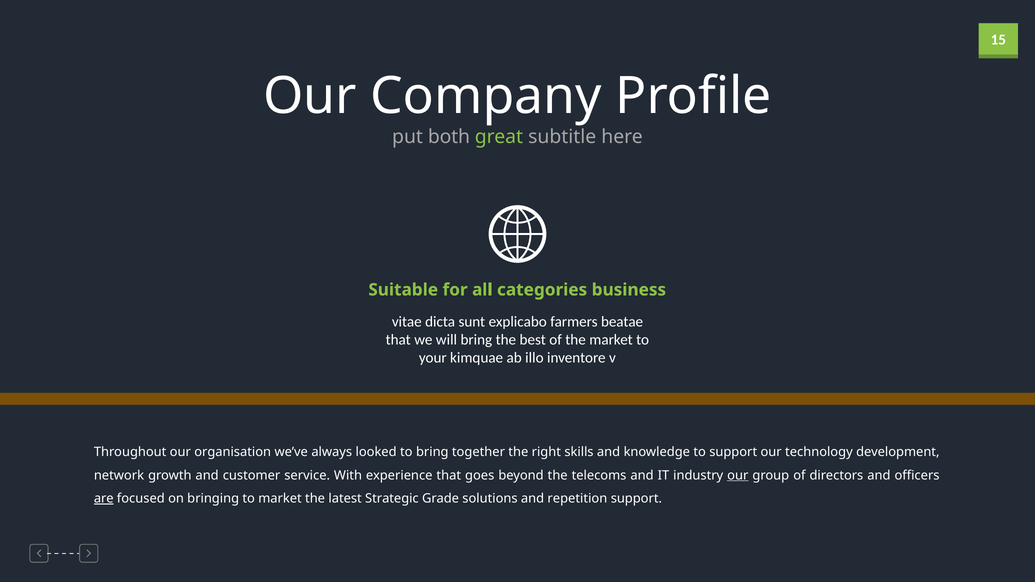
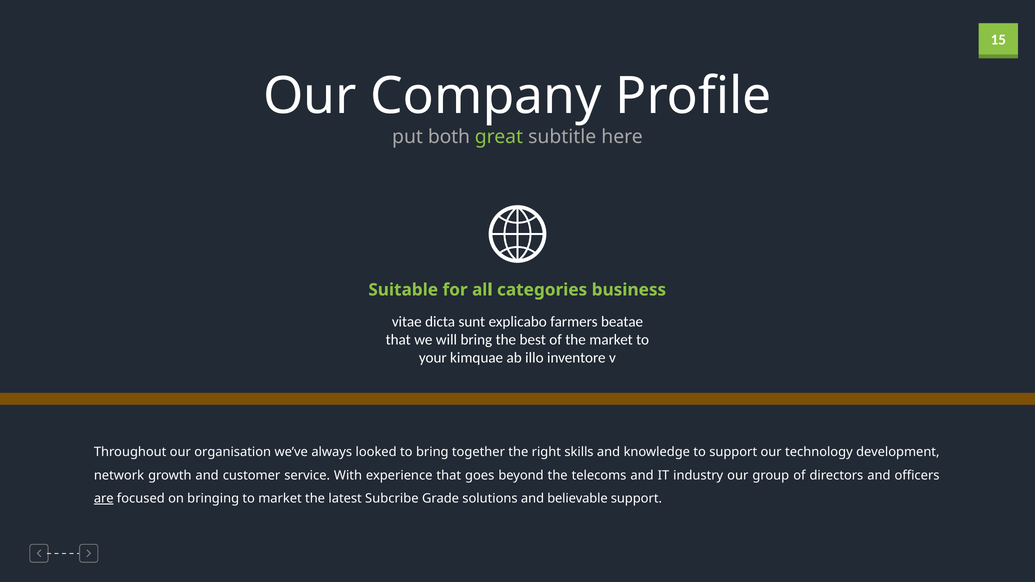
our underline: present -> none (738, 475)
Strategic: Strategic -> Subcribe (392, 499)
repetition: repetition -> believable (577, 499)
